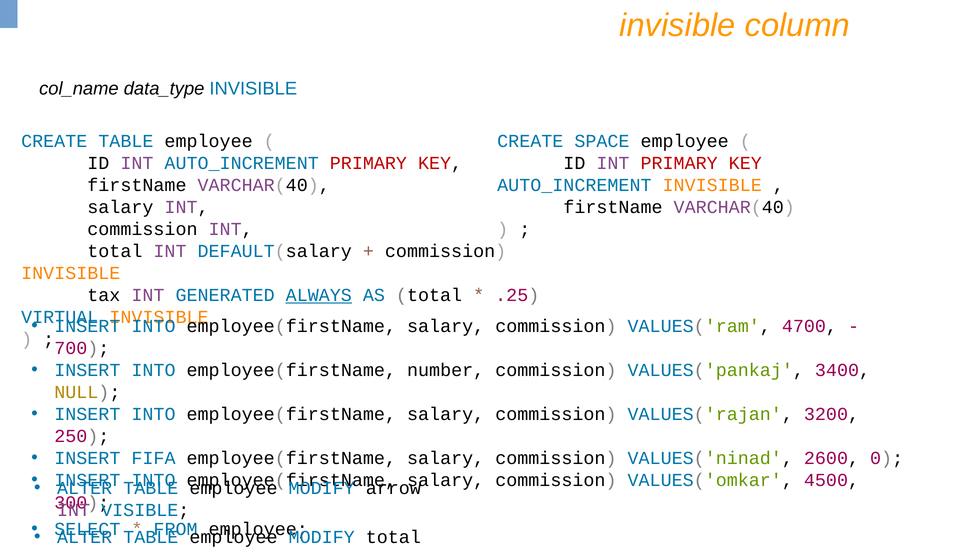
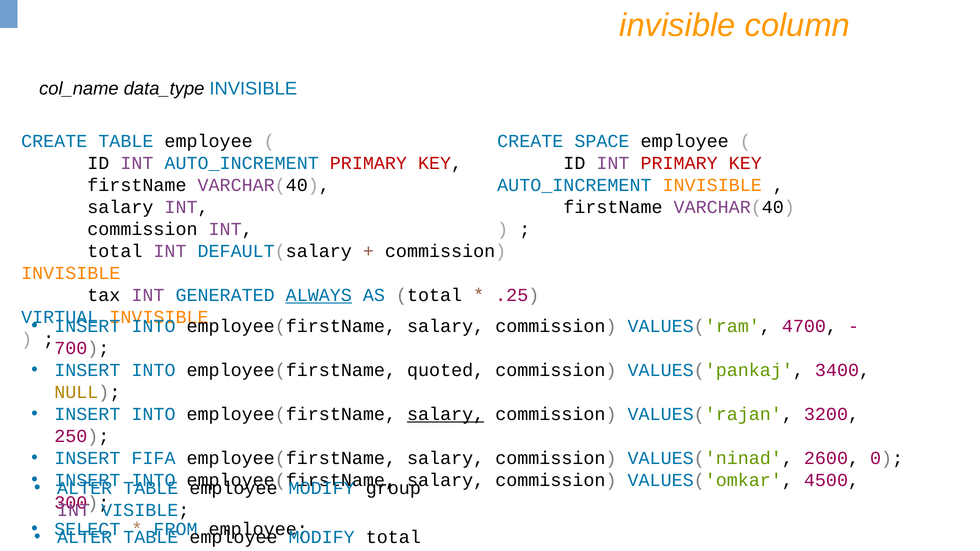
number: number -> quoted (446, 370)
salary underline: none -> present (446, 414)
arrow: arrow -> group (393, 488)
